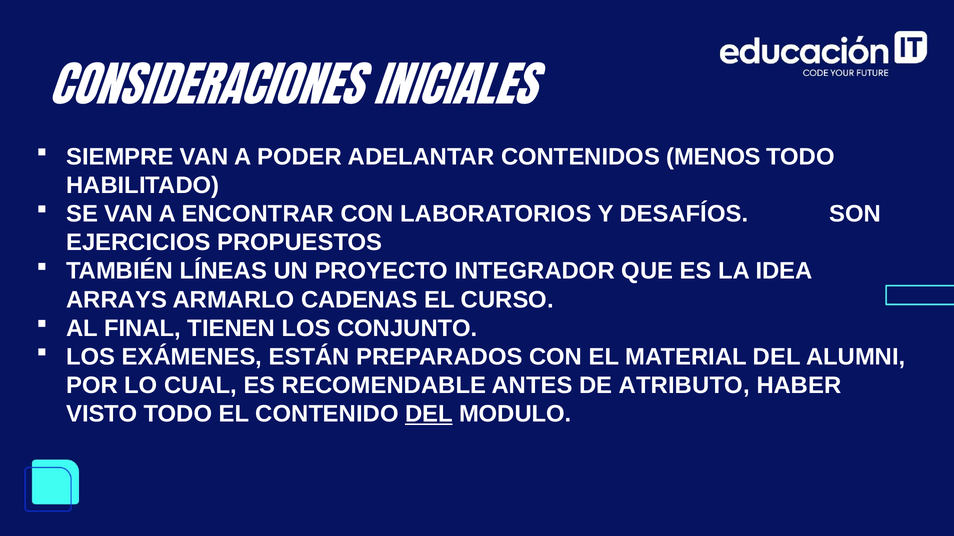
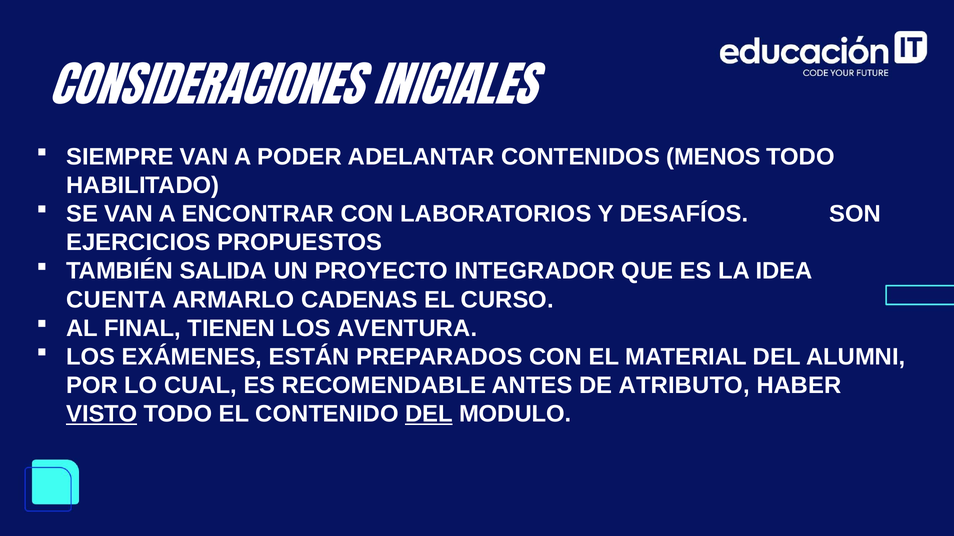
LÍNEAS: LÍNEAS -> SALIDA (223, 271)
ARRAYS: ARRAYS -> CUENTA (116, 300)
CONJUNTO: CONJUNTO -> AVENTURA (407, 329)
VISTO underline: none -> present (102, 415)
